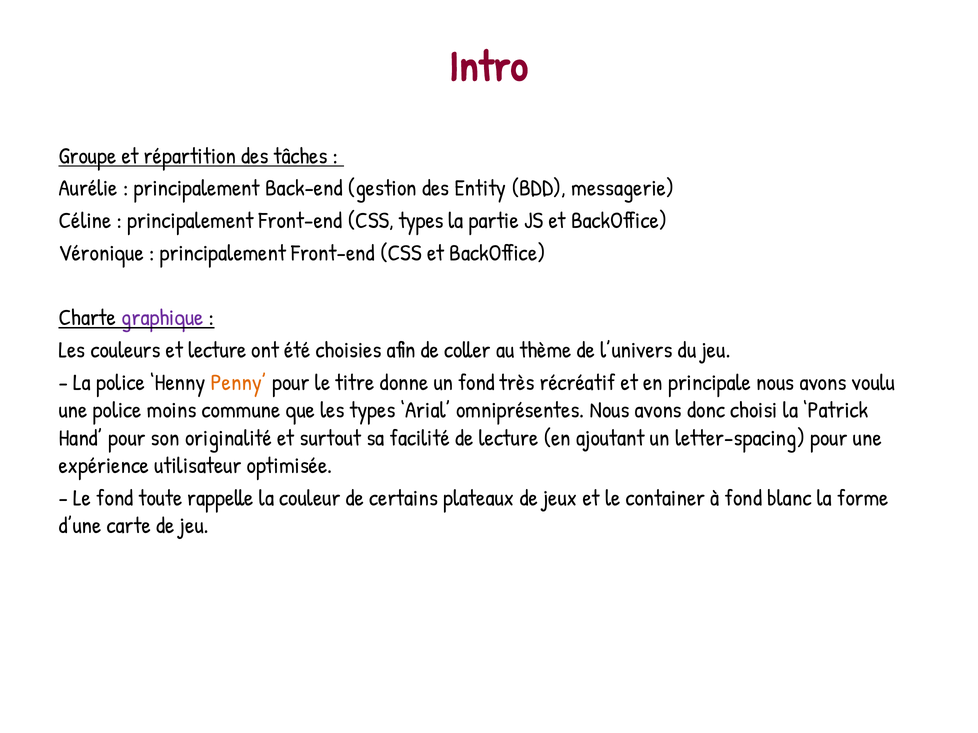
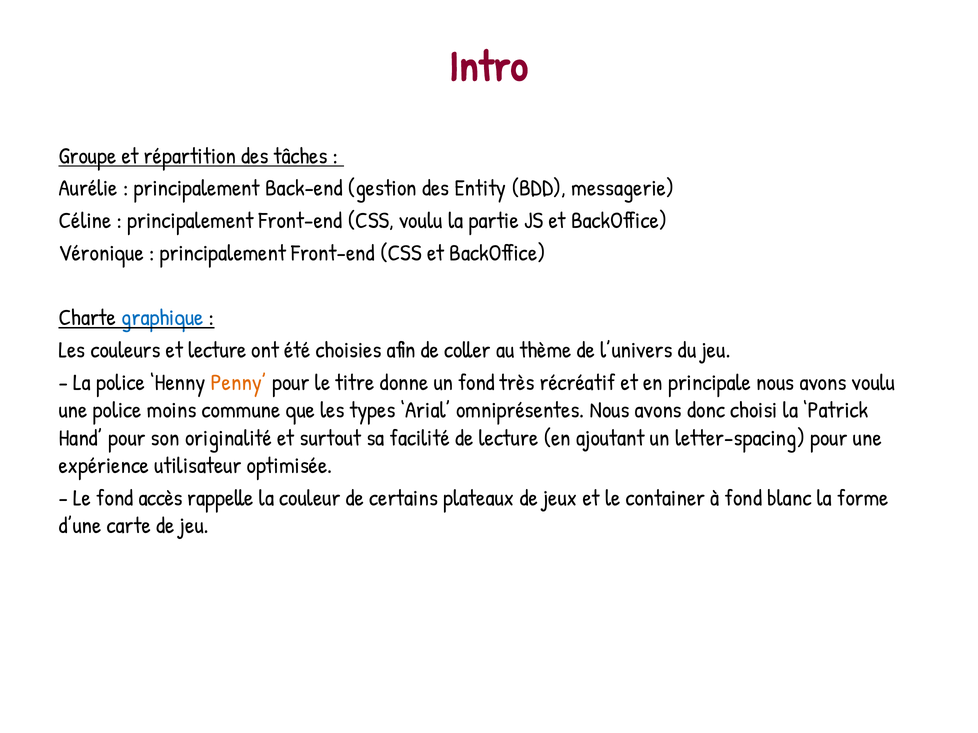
CSS types: types -> voulu (421, 221)
graphique colour: purple -> blue (163, 318)
toute: toute -> accès (161, 498)
